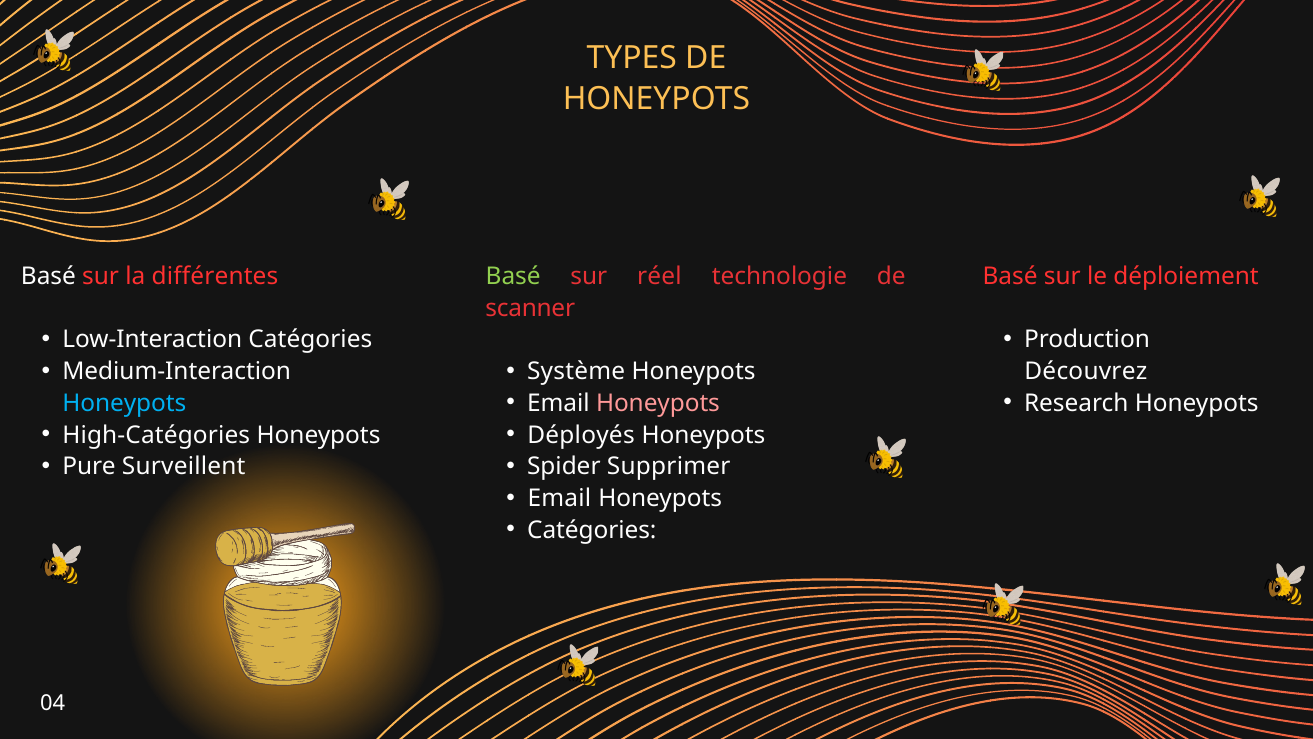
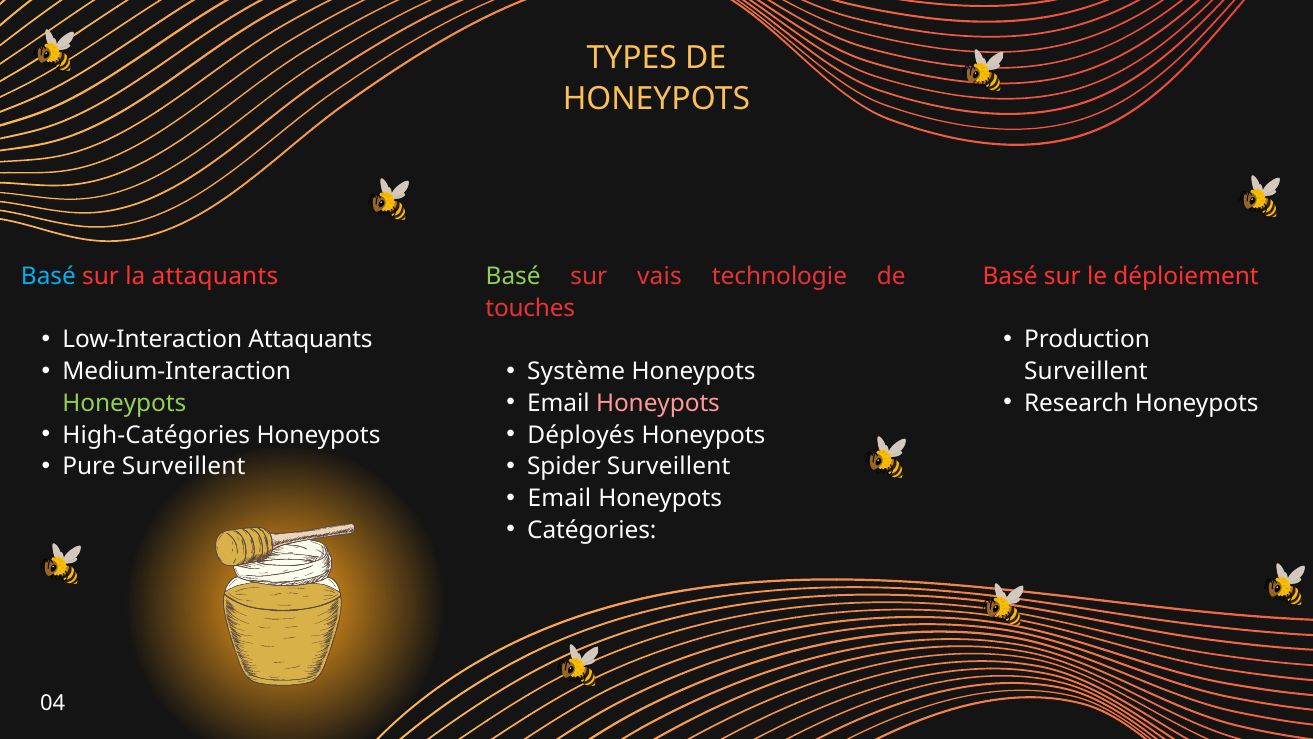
Basé colour: white -> light blue (48, 276)
la différentes: différentes -> attaquants (215, 276)
réel: réel -> vais (659, 276)
scanner: scanner -> touches (530, 308)
Low-Interaction Catégories: Catégories -> Attaquants (311, 340)
Découvrez: Découvrez -> Surveillent (1086, 371)
Honeypots colour: light blue -> light green (124, 403)
Spider Supprimer: Supprimer -> Surveillent (669, 466)
